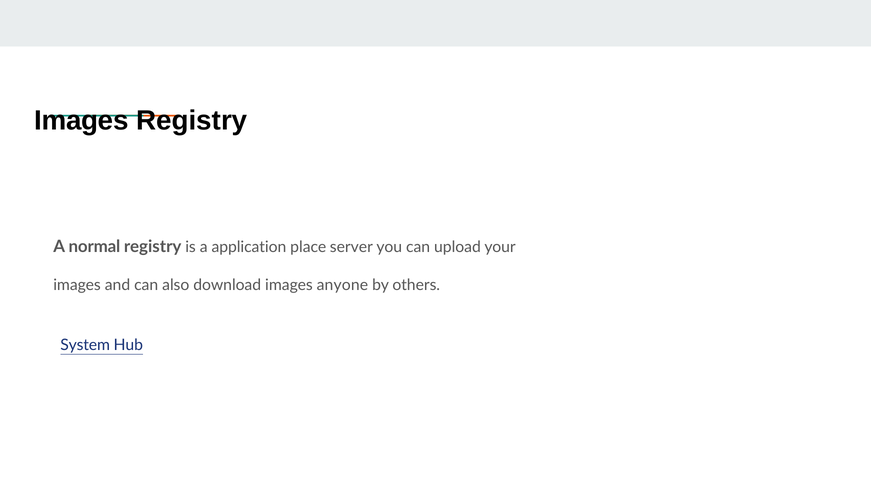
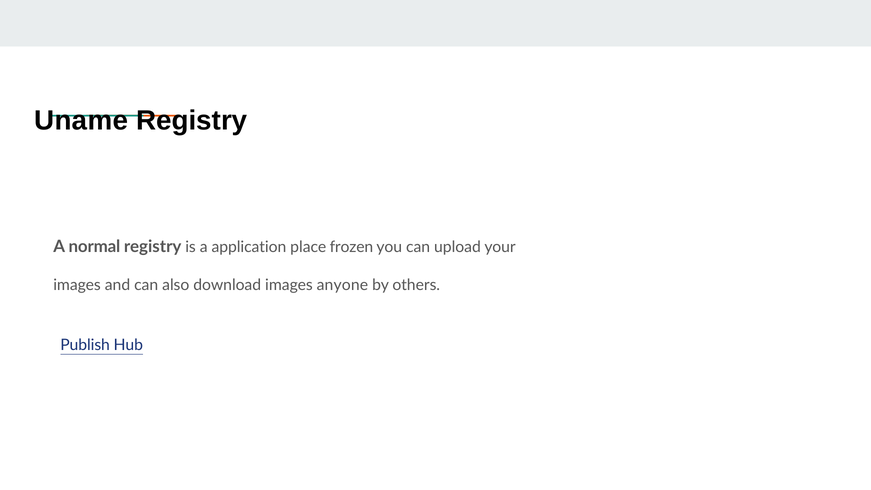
Images: Images -> Uname (81, 121)
server: server -> frozen (351, 247)
System: System -> Publish (85, 345)
